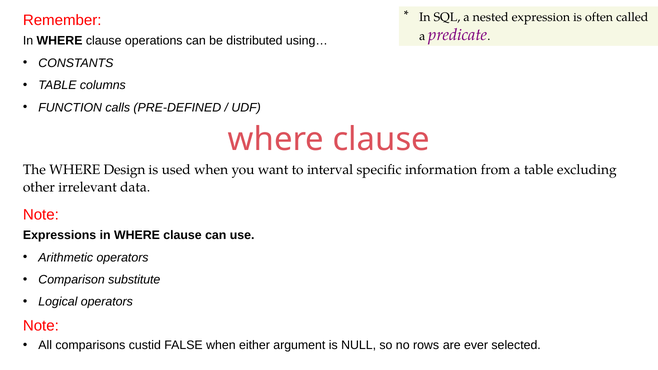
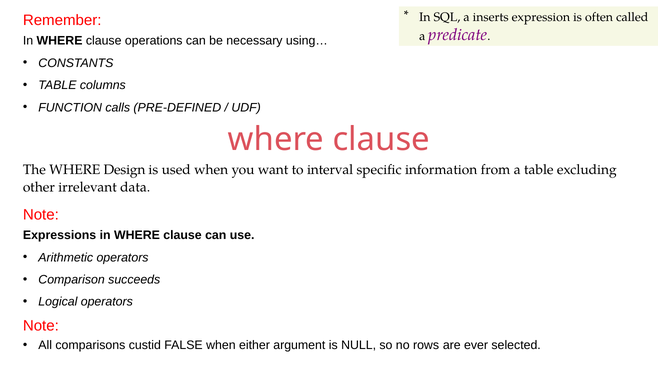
nested: nested -> inserts (491, 17)
distributed: distributed -> necessary (254, 41)
substitute: substitute -> succeeds (134, 280)
